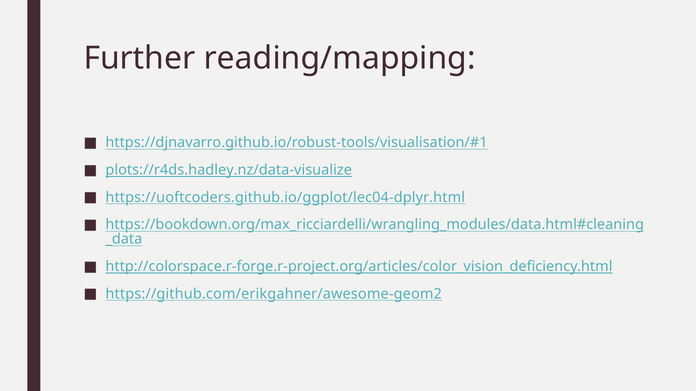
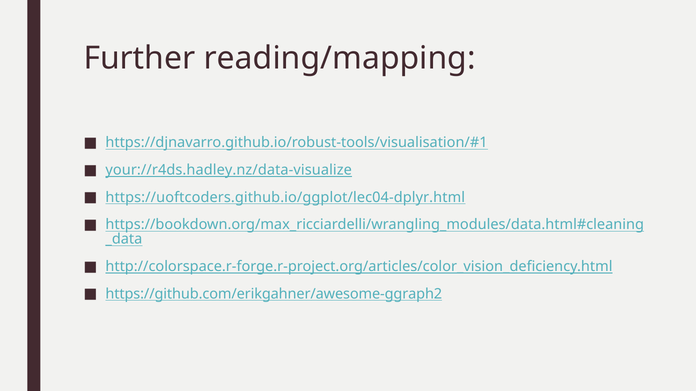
plots://r4ds.hadley.nz/data-visualize: plots://r4ds.hadley.nz/data-visualize -> your://r4ds.hadley.nz/data-visualize (229, 170)
https://github.com/erikgahner/awesome-geom2: https://github.com/erikgahner/awesome-geom2 -> https://github.com/erikgahner/awesome-ggraph2 (274, 294)
